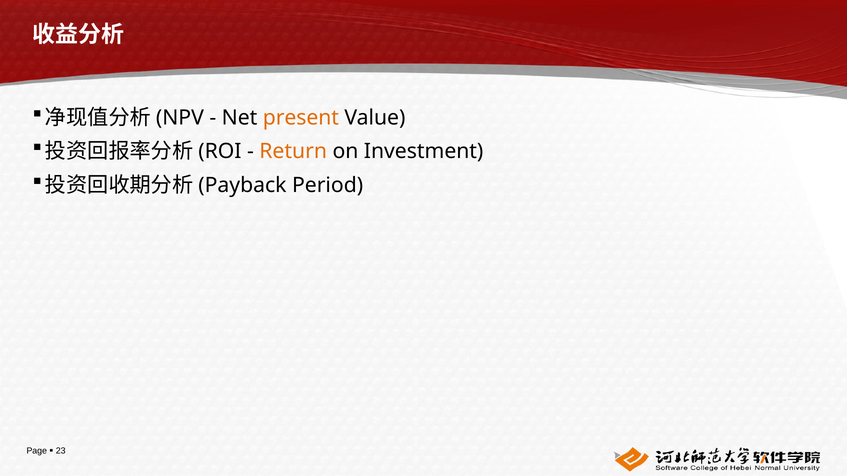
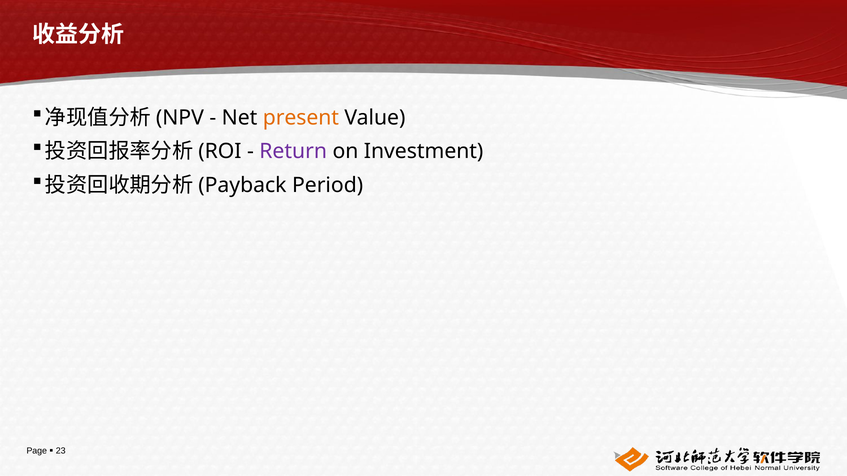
Return colour: orange -> purple (293, 152)
